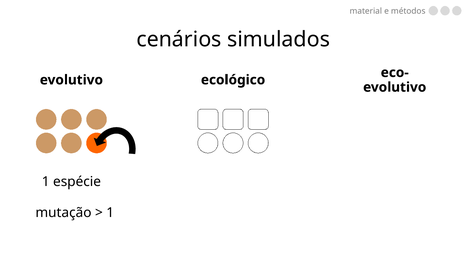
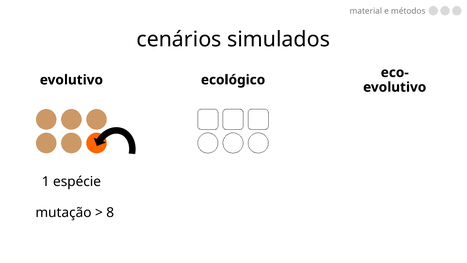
1: 1 -> 8 (110, 212)
